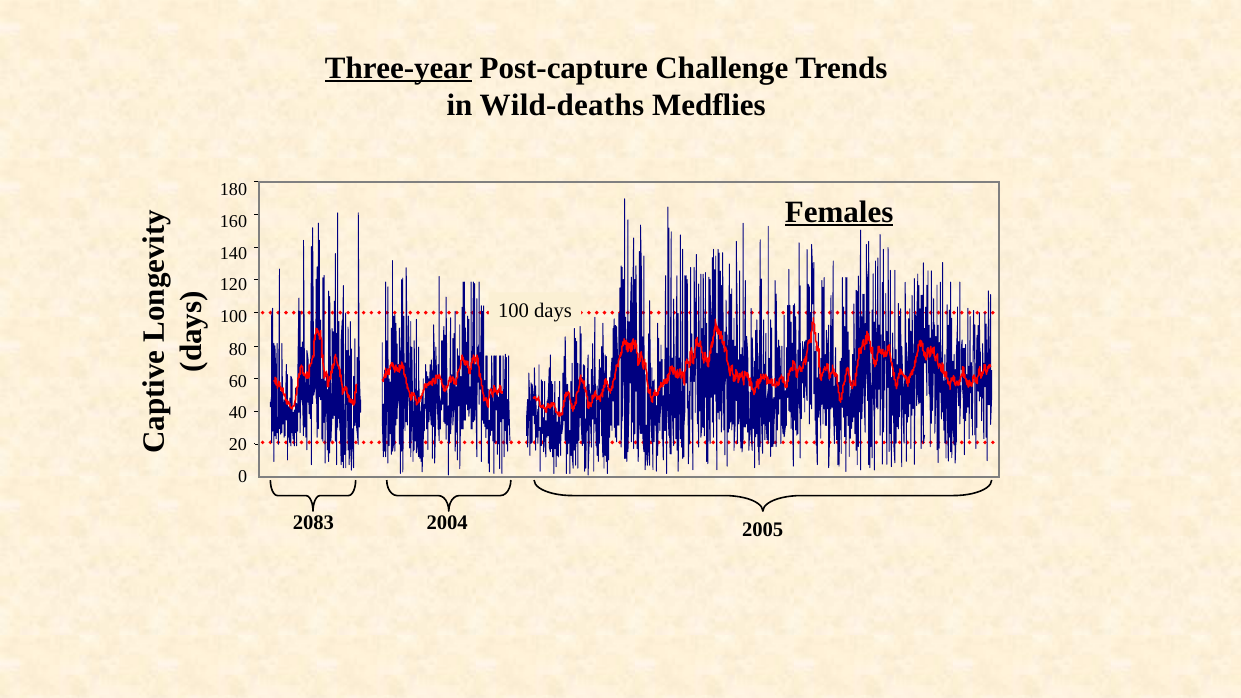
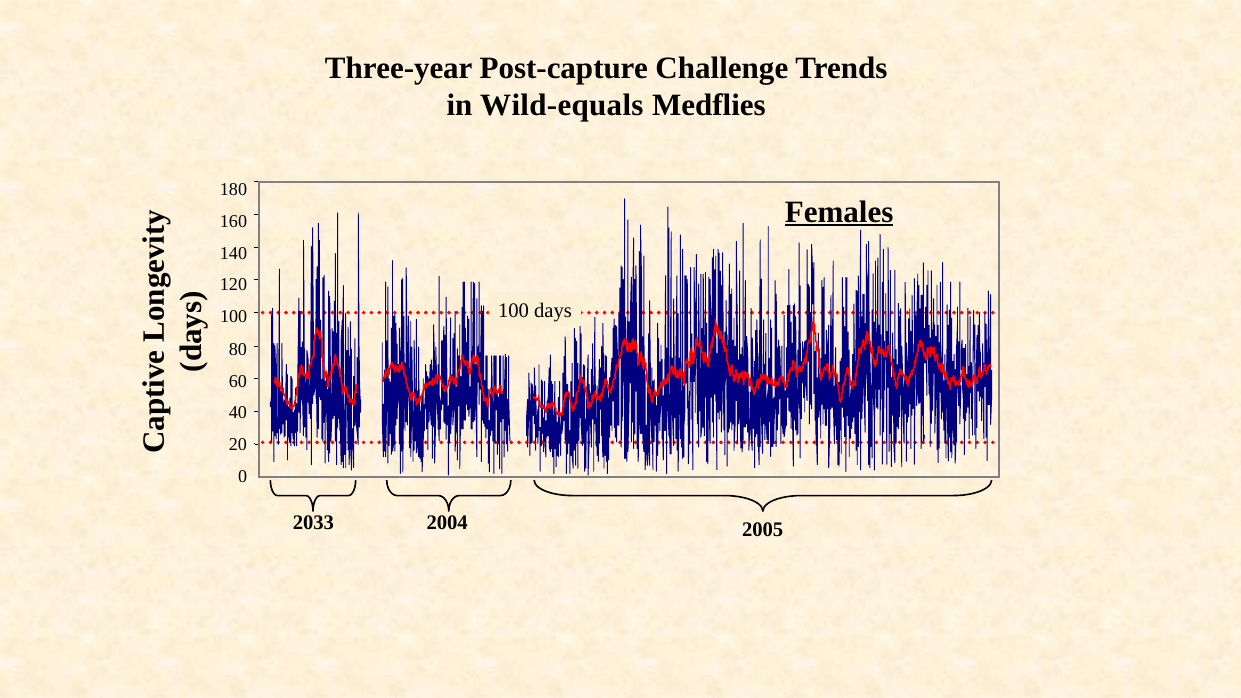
Three-year underline: present -> none (399, 68)
Wild-deaths: Wild-deaths -> Wild-equals (562, 105)
2083: 2083 -> 2033 (313, 523)
